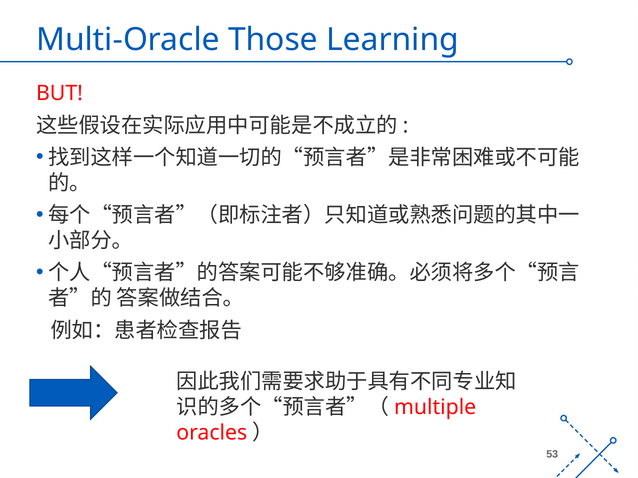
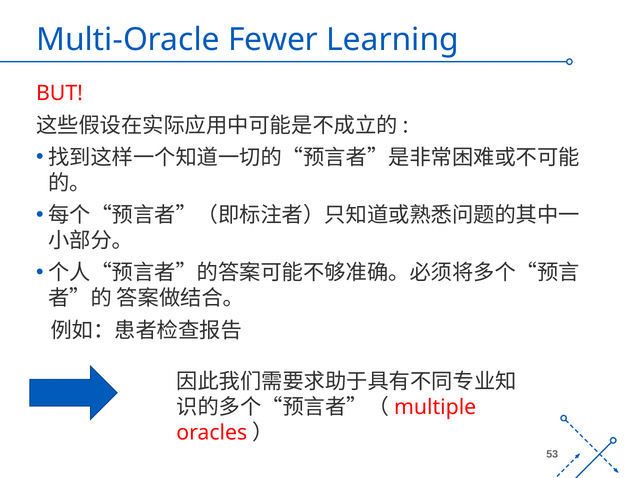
Those: Those -> Fewer (273, 40)
